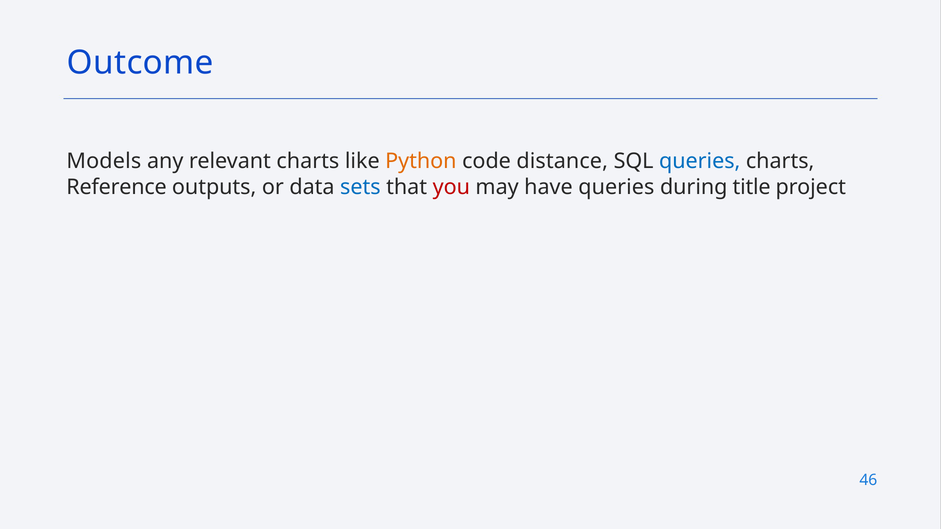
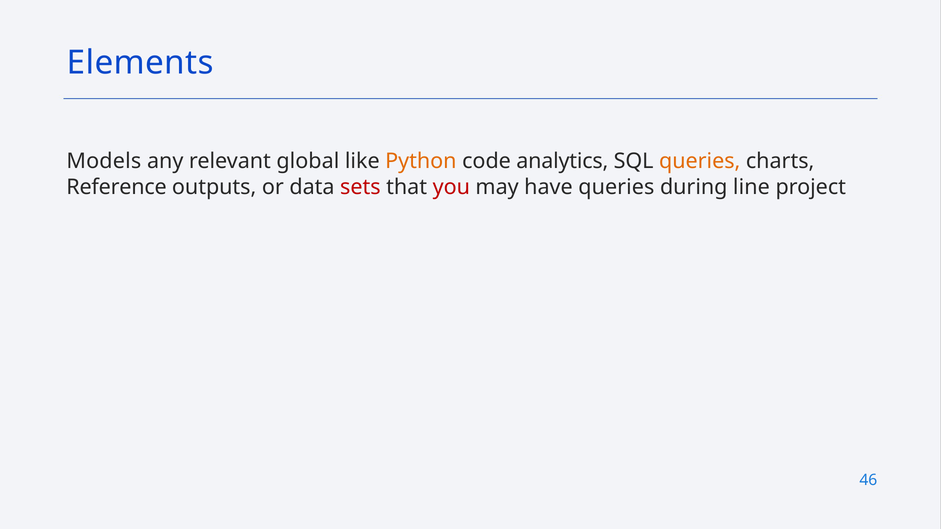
Outcome: Outcome -> Elements (140, 63)
relevant charts: charts -> global (308, 161)
distance: distance -> analytics (562, 161)
queries colour: blue -> orange (700, 161)
sets colour: blue -> red (360, 187)
title: title -> line (751, 187)
